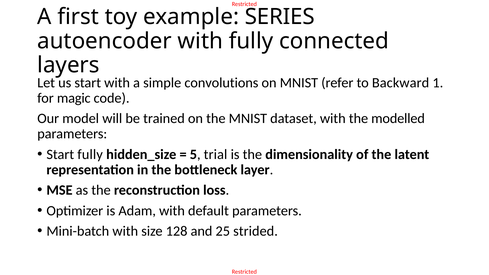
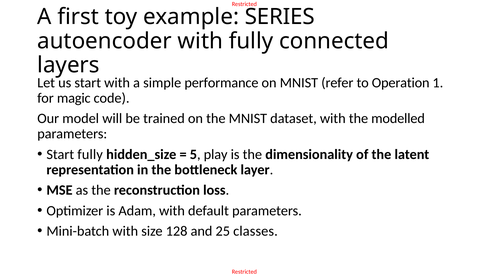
convolutions: convolutions -> performance (221, 83)
Backward: Backward -> Operation (401, 83)
trial: trial -> play (216, 154)
strided: strided -> classes (256, 231)
